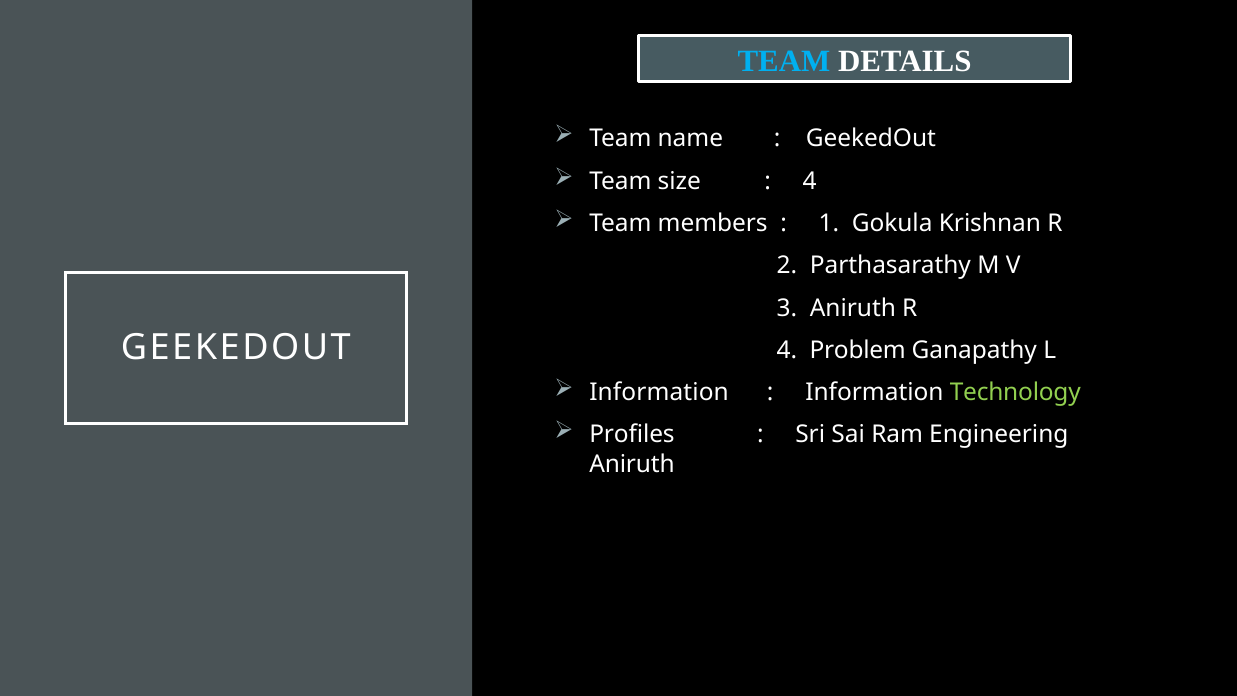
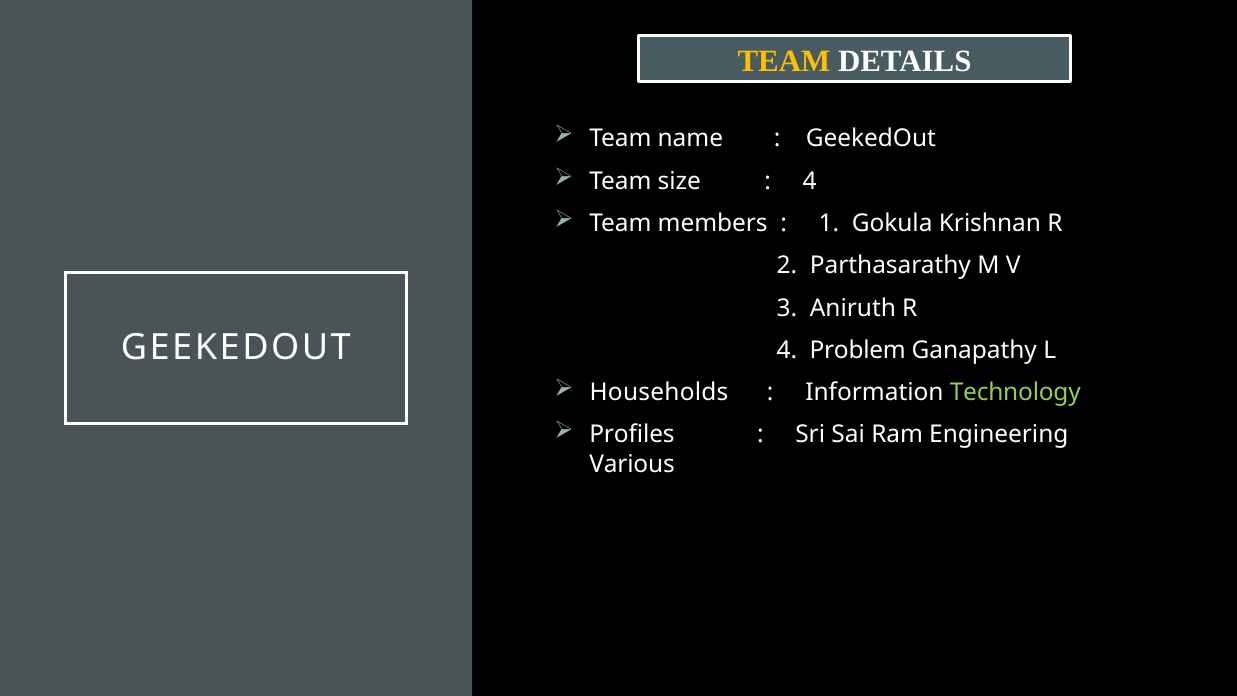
TEAM colour: light blue -> yellow (784, 61)
Information: Information -> Households (659, 392)
Aniruth: Aniruth -> Various (632, 464)
